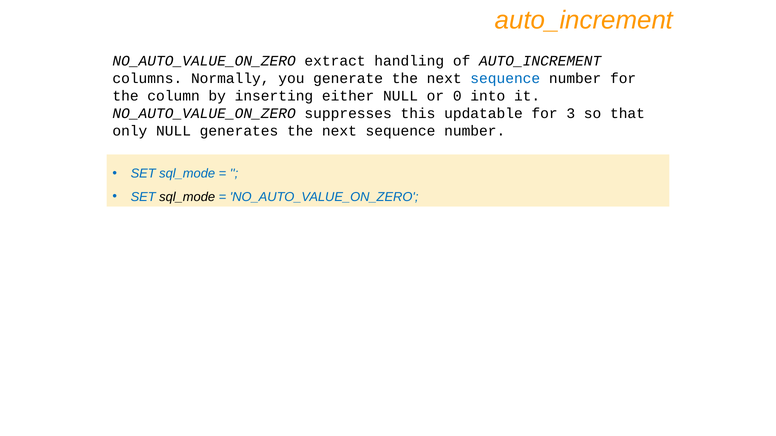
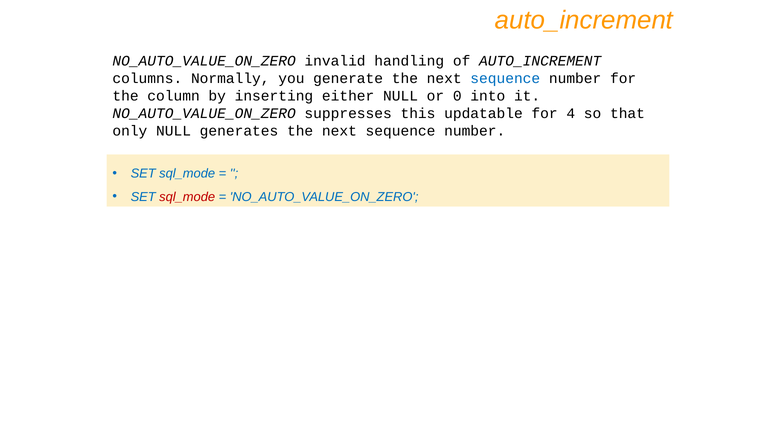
extract: extract -> invalid (335, 61)
3: 3 -> 4 (571, 113)
sql_mode colour: black -> red (187, 197)
